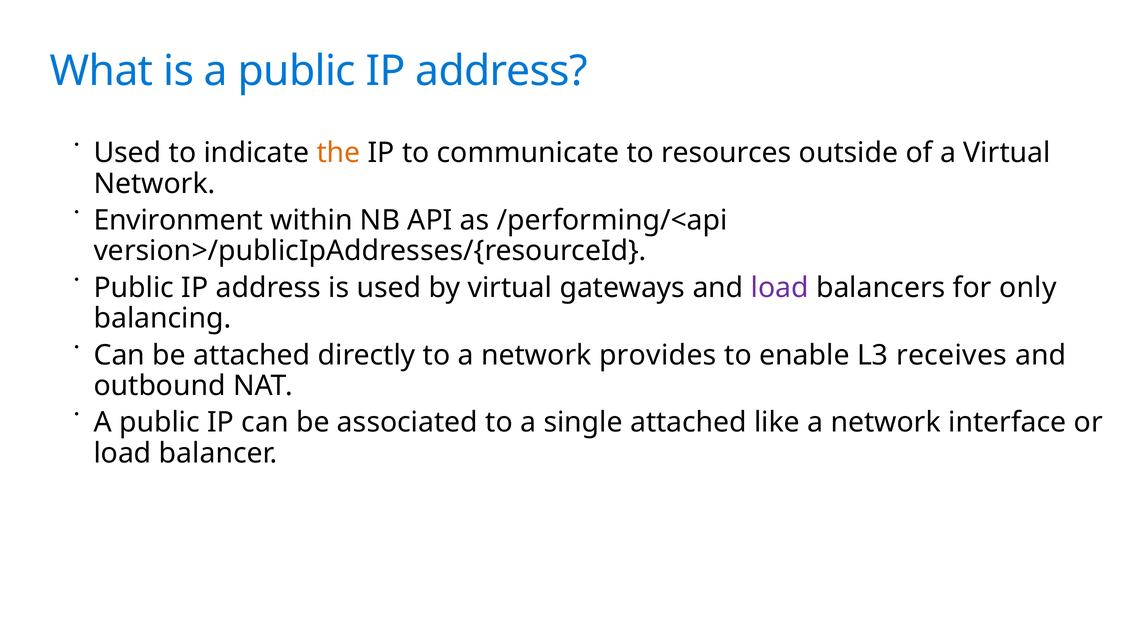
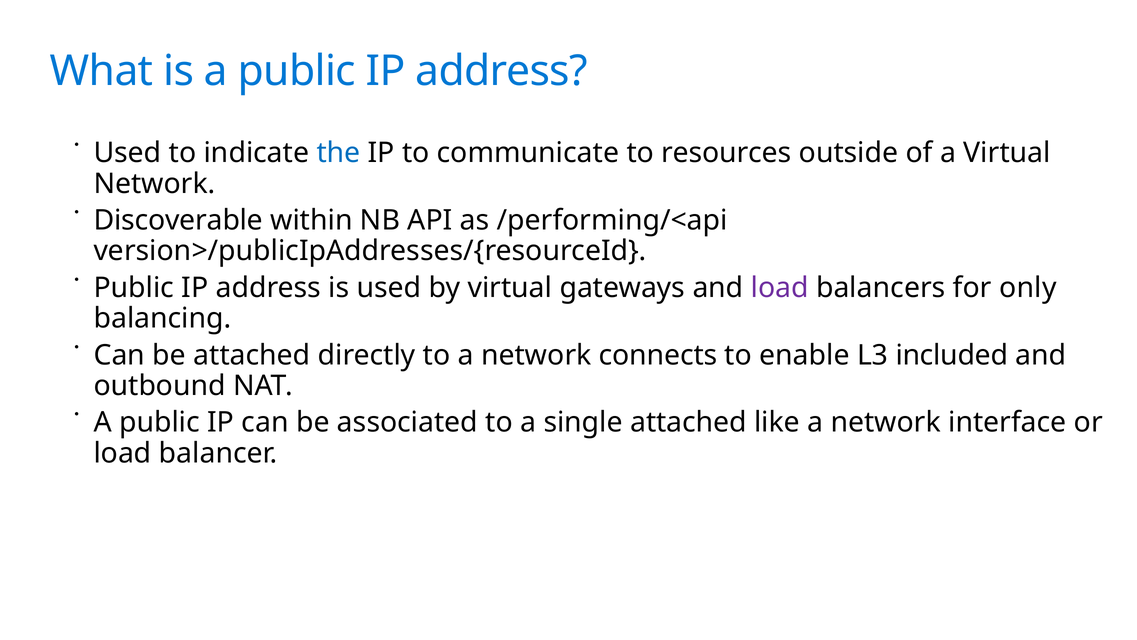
the colour: orange -> blue (339, 153)
Environment: Environment -> Discoverable (178, 220)
provides: provides -> connects (658, 355)
receives: receives -> included (952, 355)
